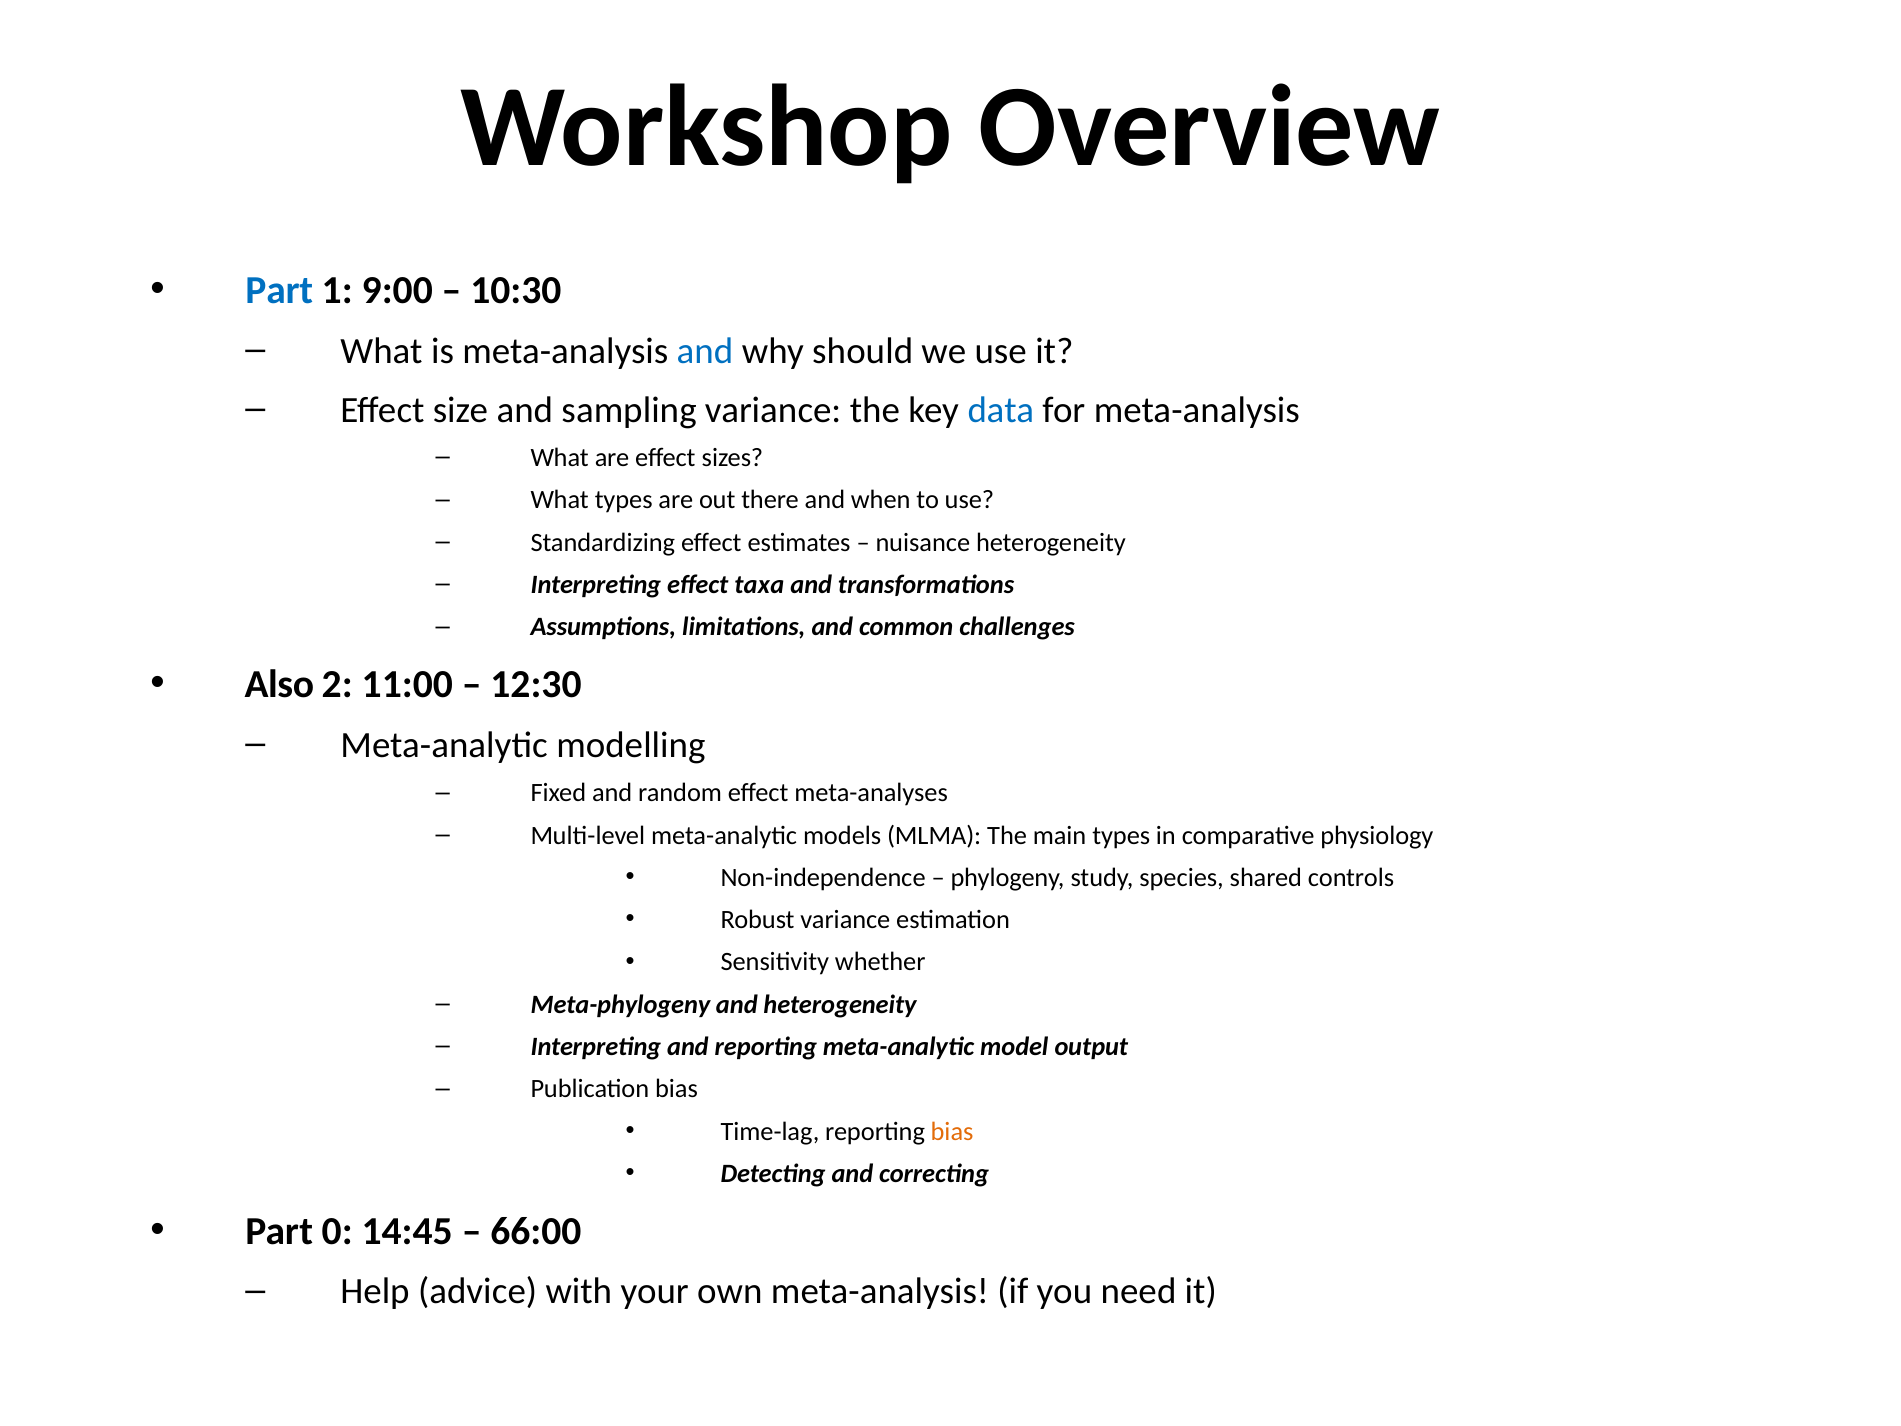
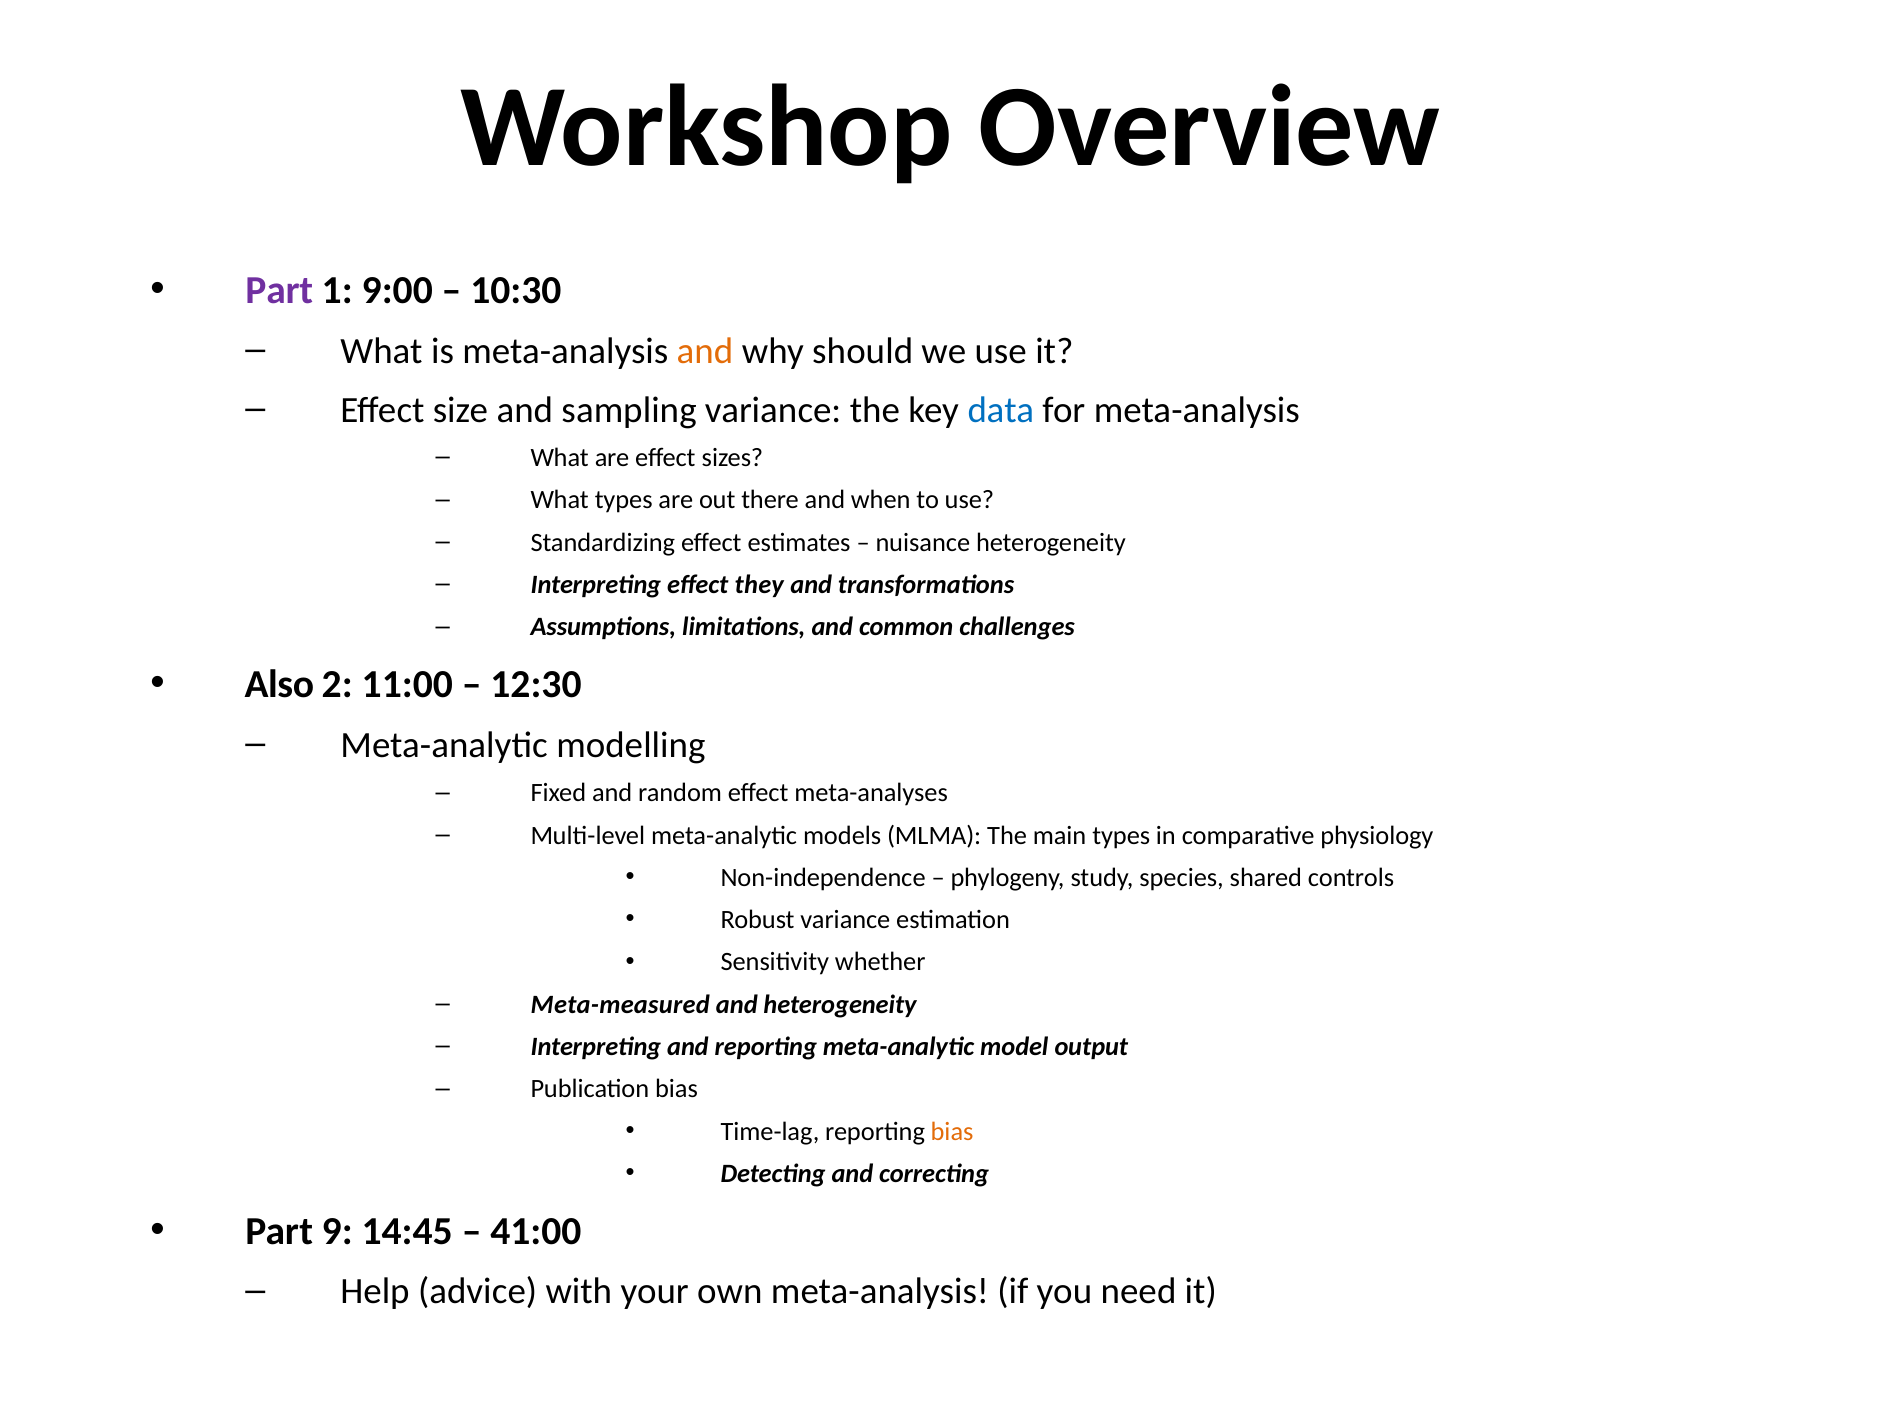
Part colour: blue -> purple (279, 290)
and colour: blue -> orange (705, 351)
taxa: taxa -> they (759, 585)
Meta-phylogeny: Meta-phylogeny -> Meta-measured (620, 1004)
0: 0 -> 9 (337, 1231)
66:00: 66:00 -> 41:00 (536, 1231)
